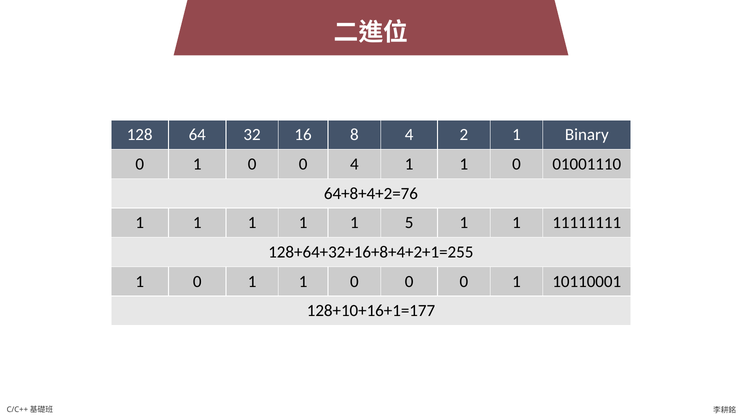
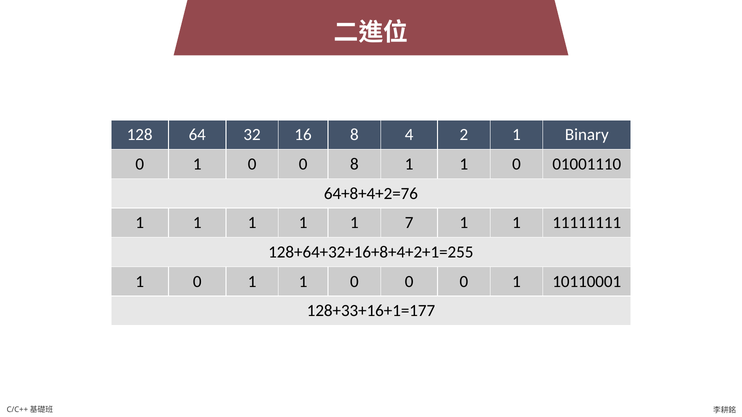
0 4: 4 -> 8 (354, 164)
5: 5 -> 7 (409, 223)
128+10+16+1=177: 128+10+16+1=177 -> 128+33+16+1=177 (371, 311)
